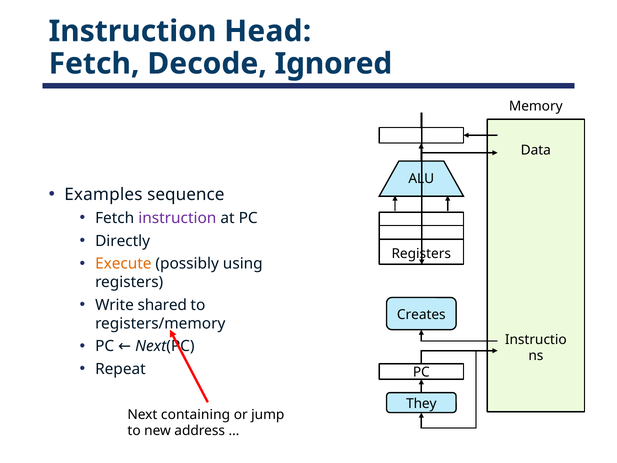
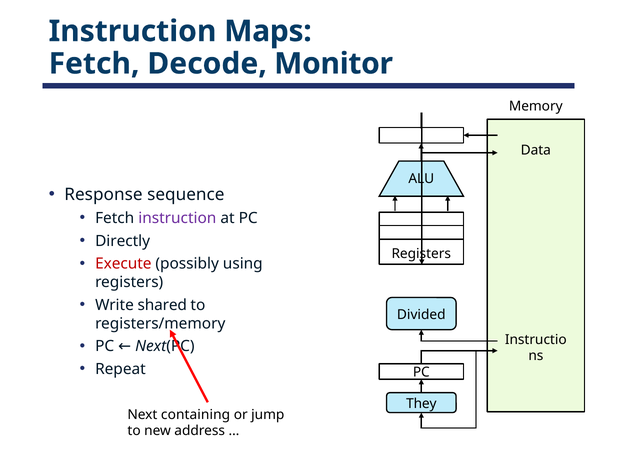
Head: Head -> Maps (268, 31)
Ignored: Ignored -> Monitor (334, 64)
Examples: Examples -> Response (103, 194)
Execute colour: orange -> red (123, 264)
Creates: Creates -> Divided (421, 314)
